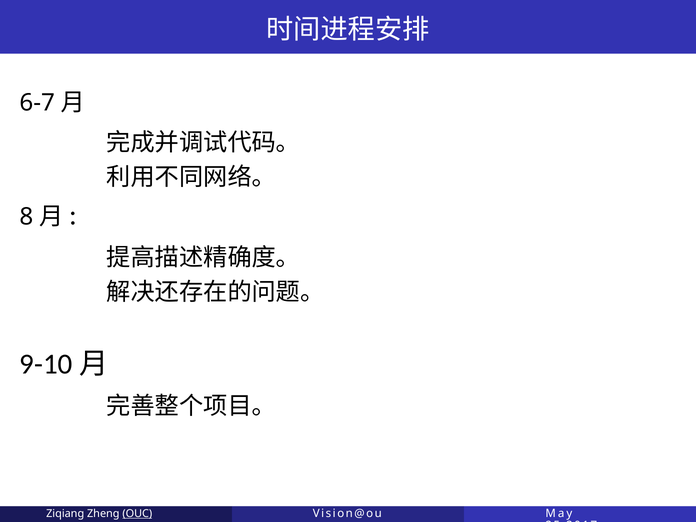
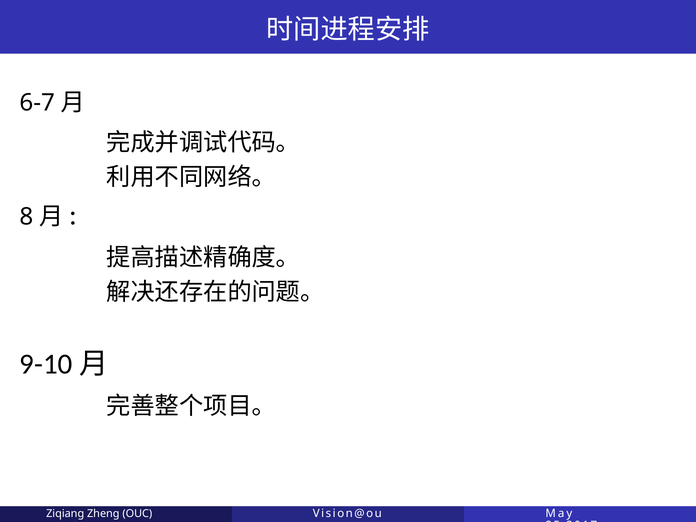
OUC underline: present -> none (137, 514)
